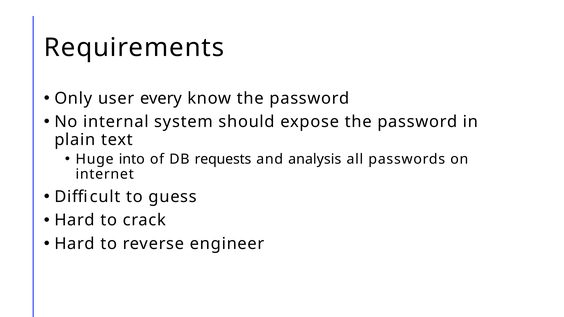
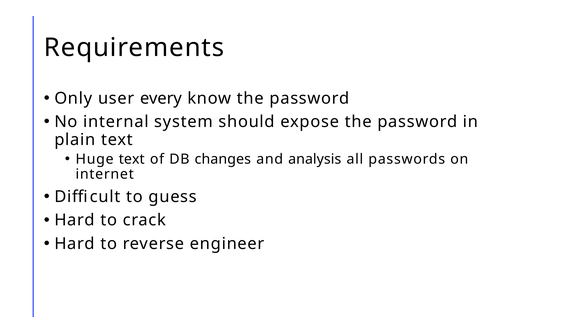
Huge into: into -> text (132, 159)
requests: requests -> changes (223, 159)
